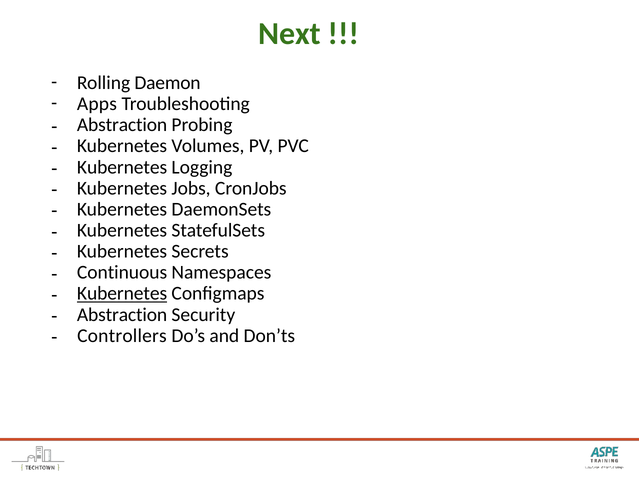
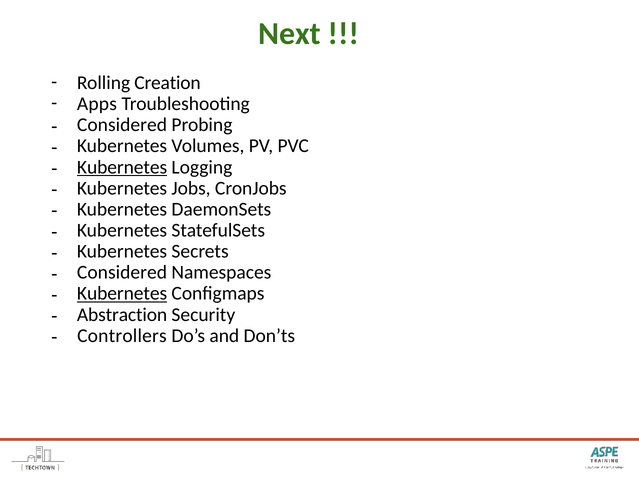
Daemon: Daemon -> Creation (168, 83)
Abstraction: Abstraction -> Considered (122, 125)
Kubernetes underline: none -> present (122, 167)
Continuous: Continuous -> Considered (122, 273)
